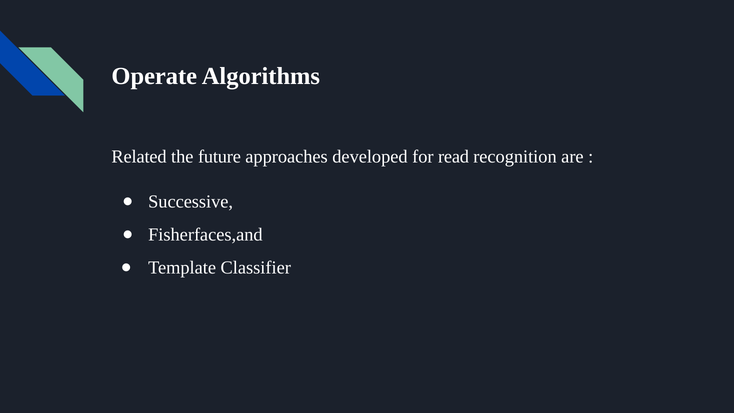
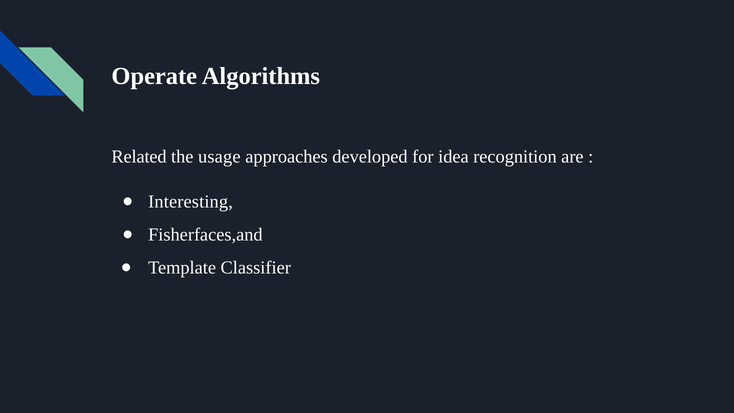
future: future -> usage (219, 156)
read: read -> idea (453, 156)
Successive: Successive -> Interesting (191, 202)
